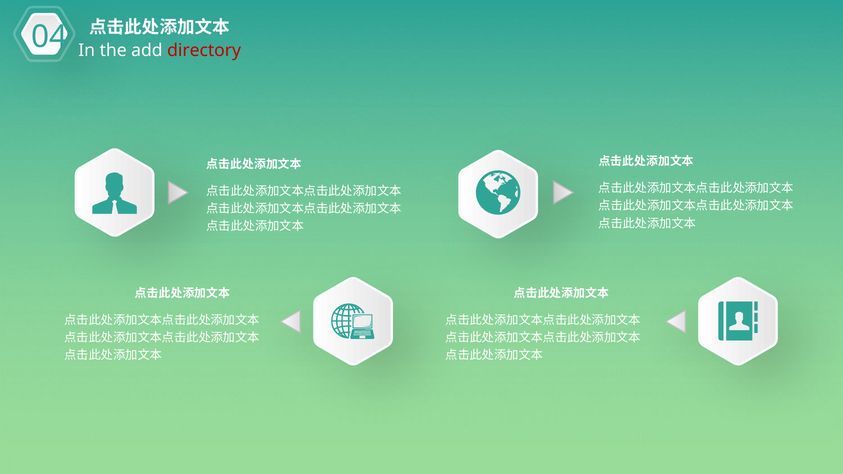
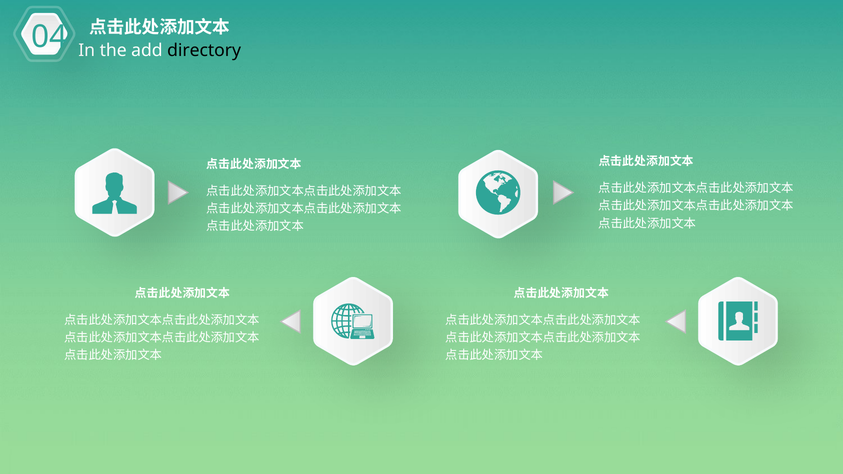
directory colour: red -> black (204, 51)
